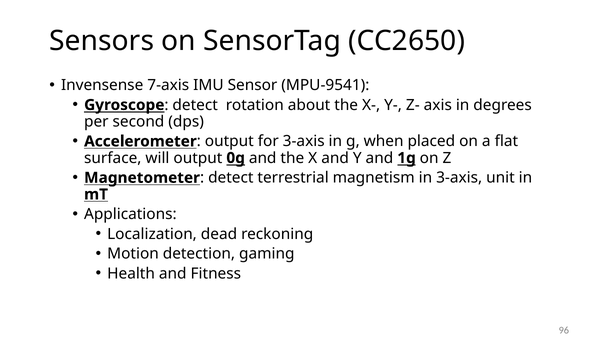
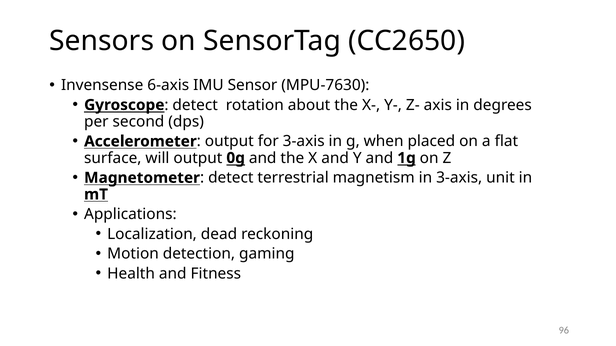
7-axis: 7-axis -> 6-axis (168, 85)
MPU-9541: MPU-9541 -> MPU-7630 (325, 85)
